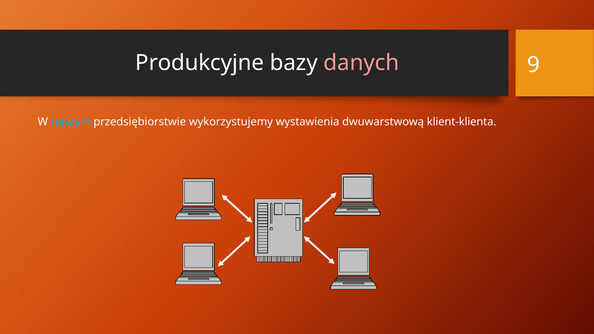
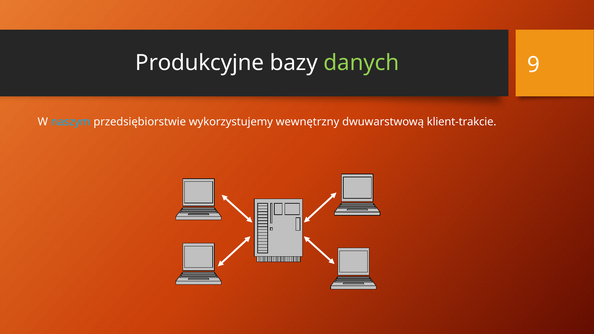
danych colour: pink -> light green (361, 63)
wystawienia: wystawienia -> wewnętrzny (308, 122)
klient-klienta: klient-klienta -> klient-trakcie (462, 122)
